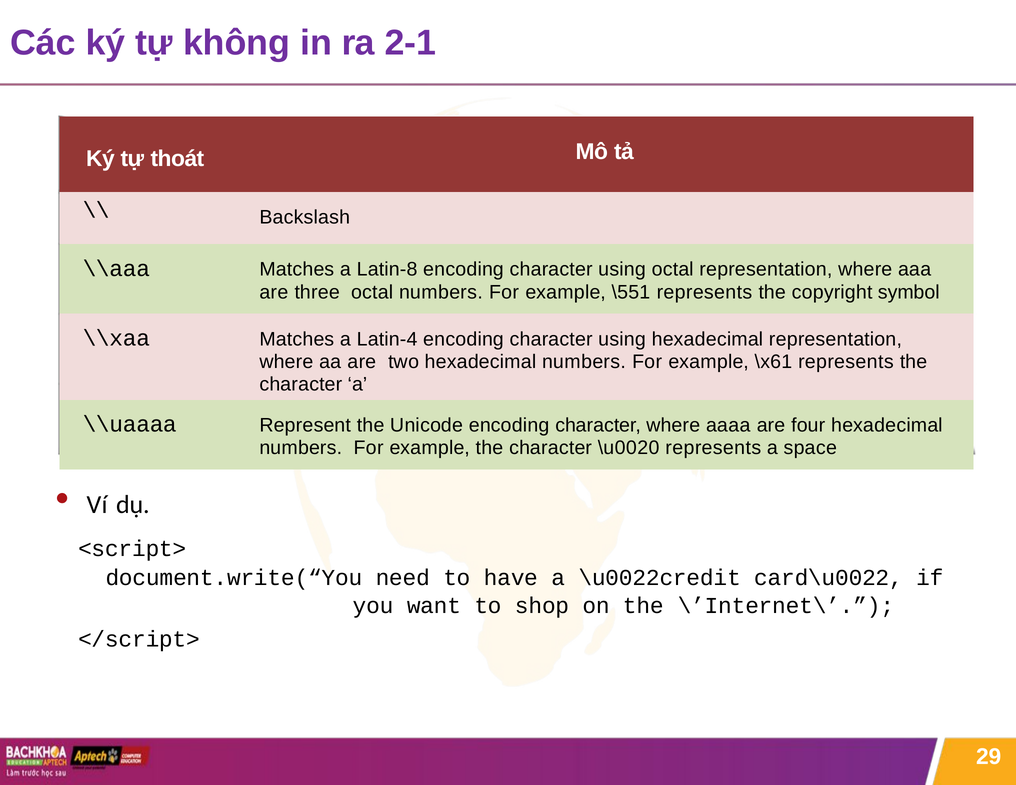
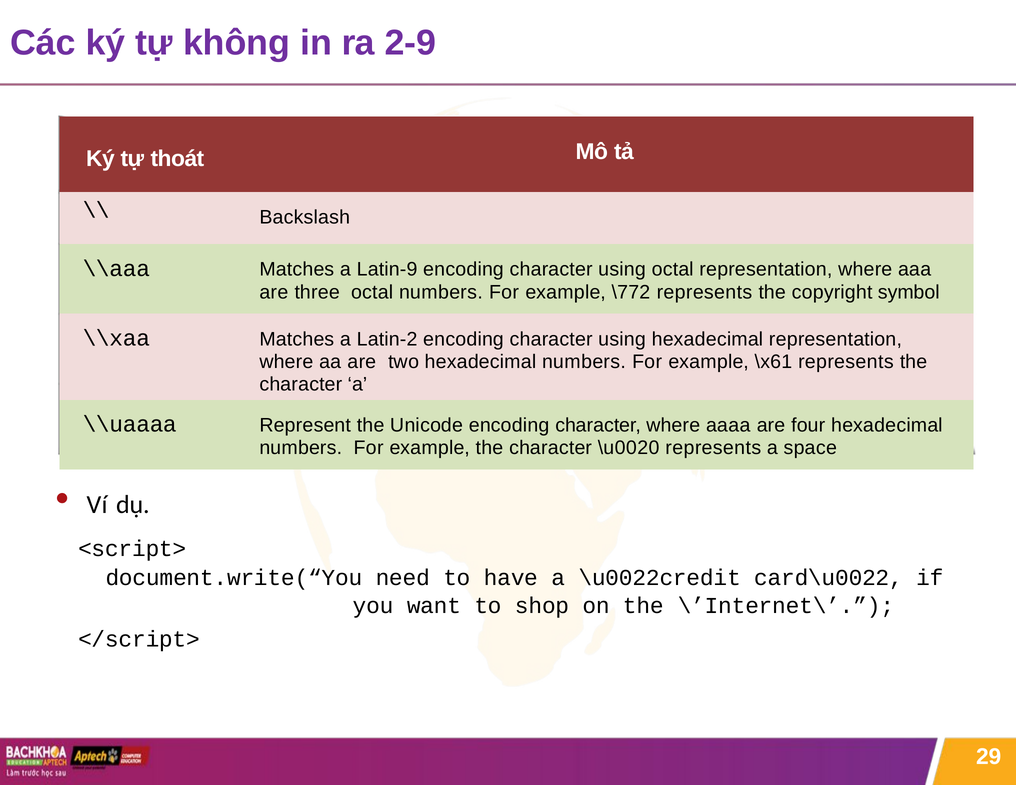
2-1: 2-1 -> 2-9 (410, 43)
Latin-8: Latin-8 -> Latin-9 (387, 270)
\551: \551 -> \772 (631, 292)
Latin-4: Latin-4 -> Latin-2 (387, 339)
